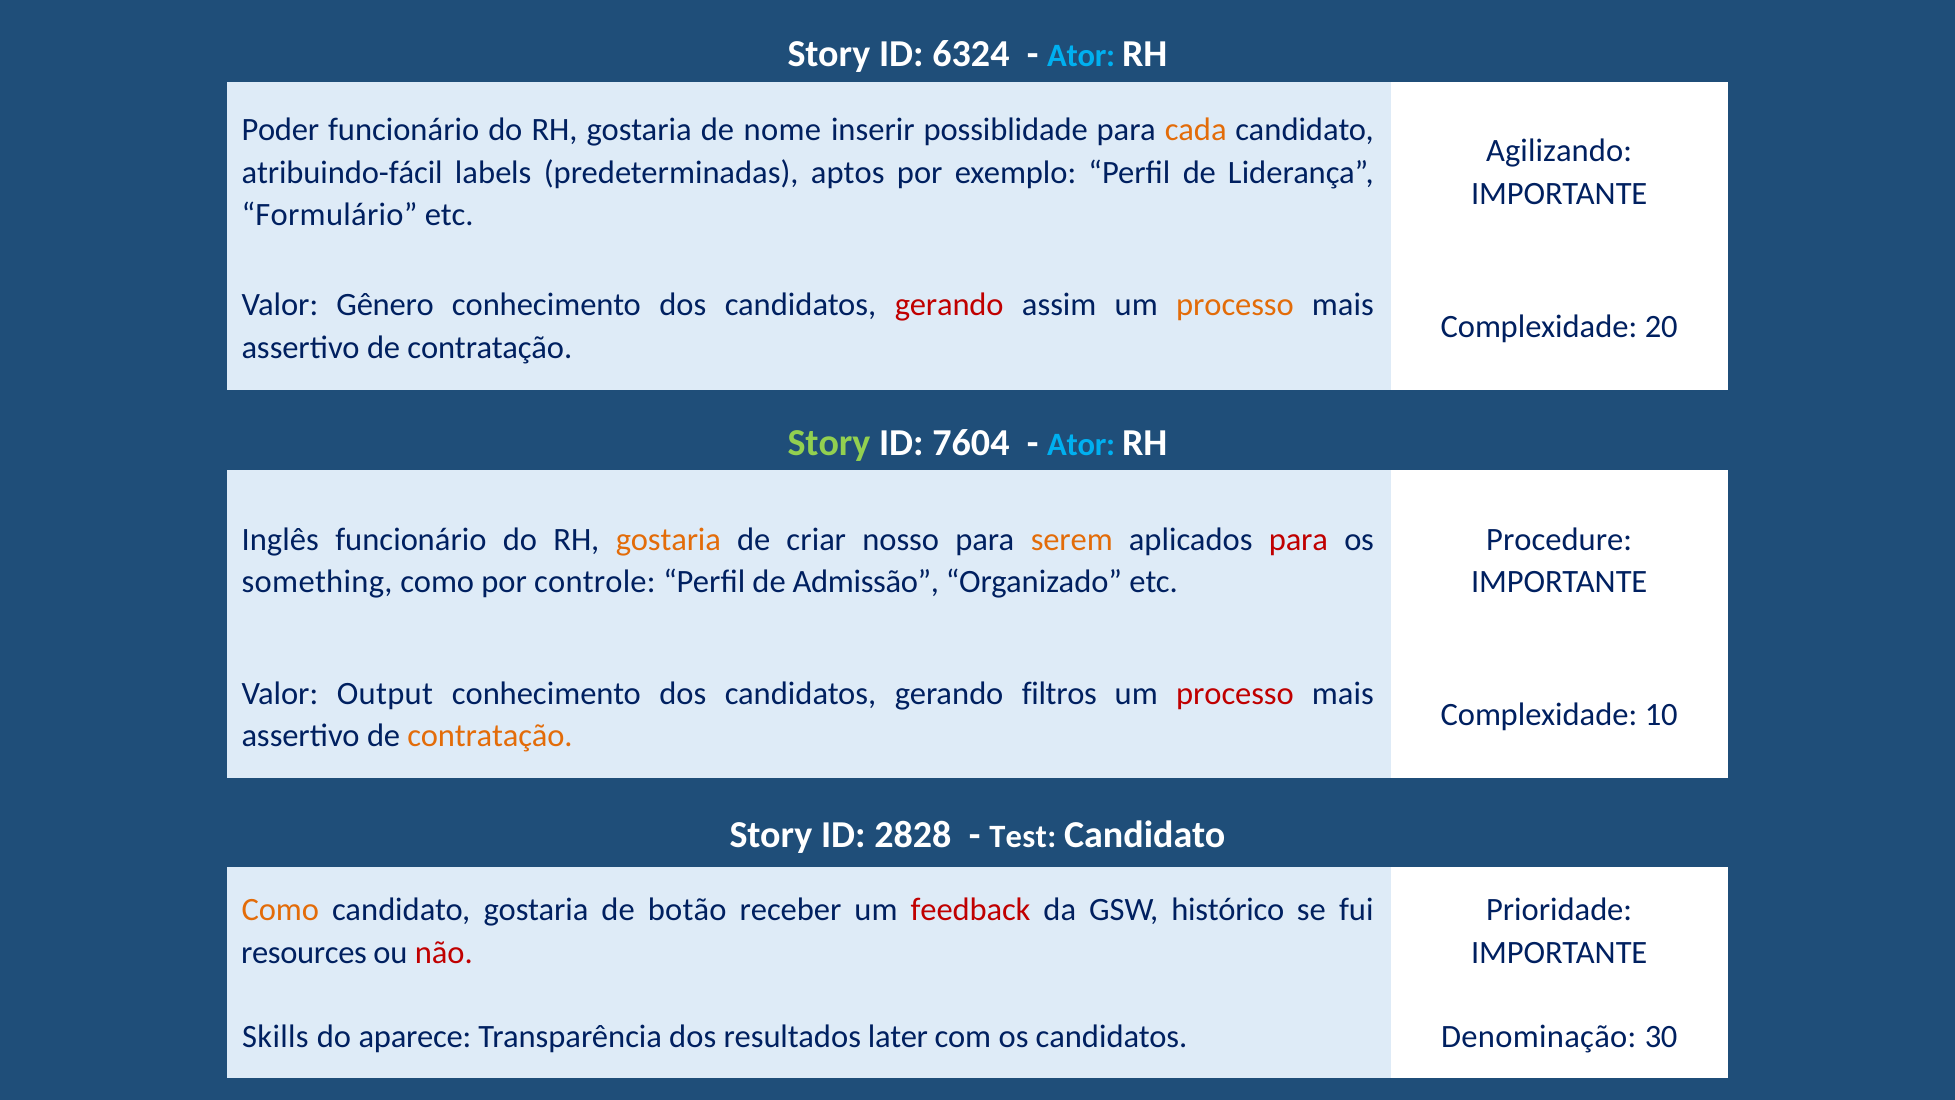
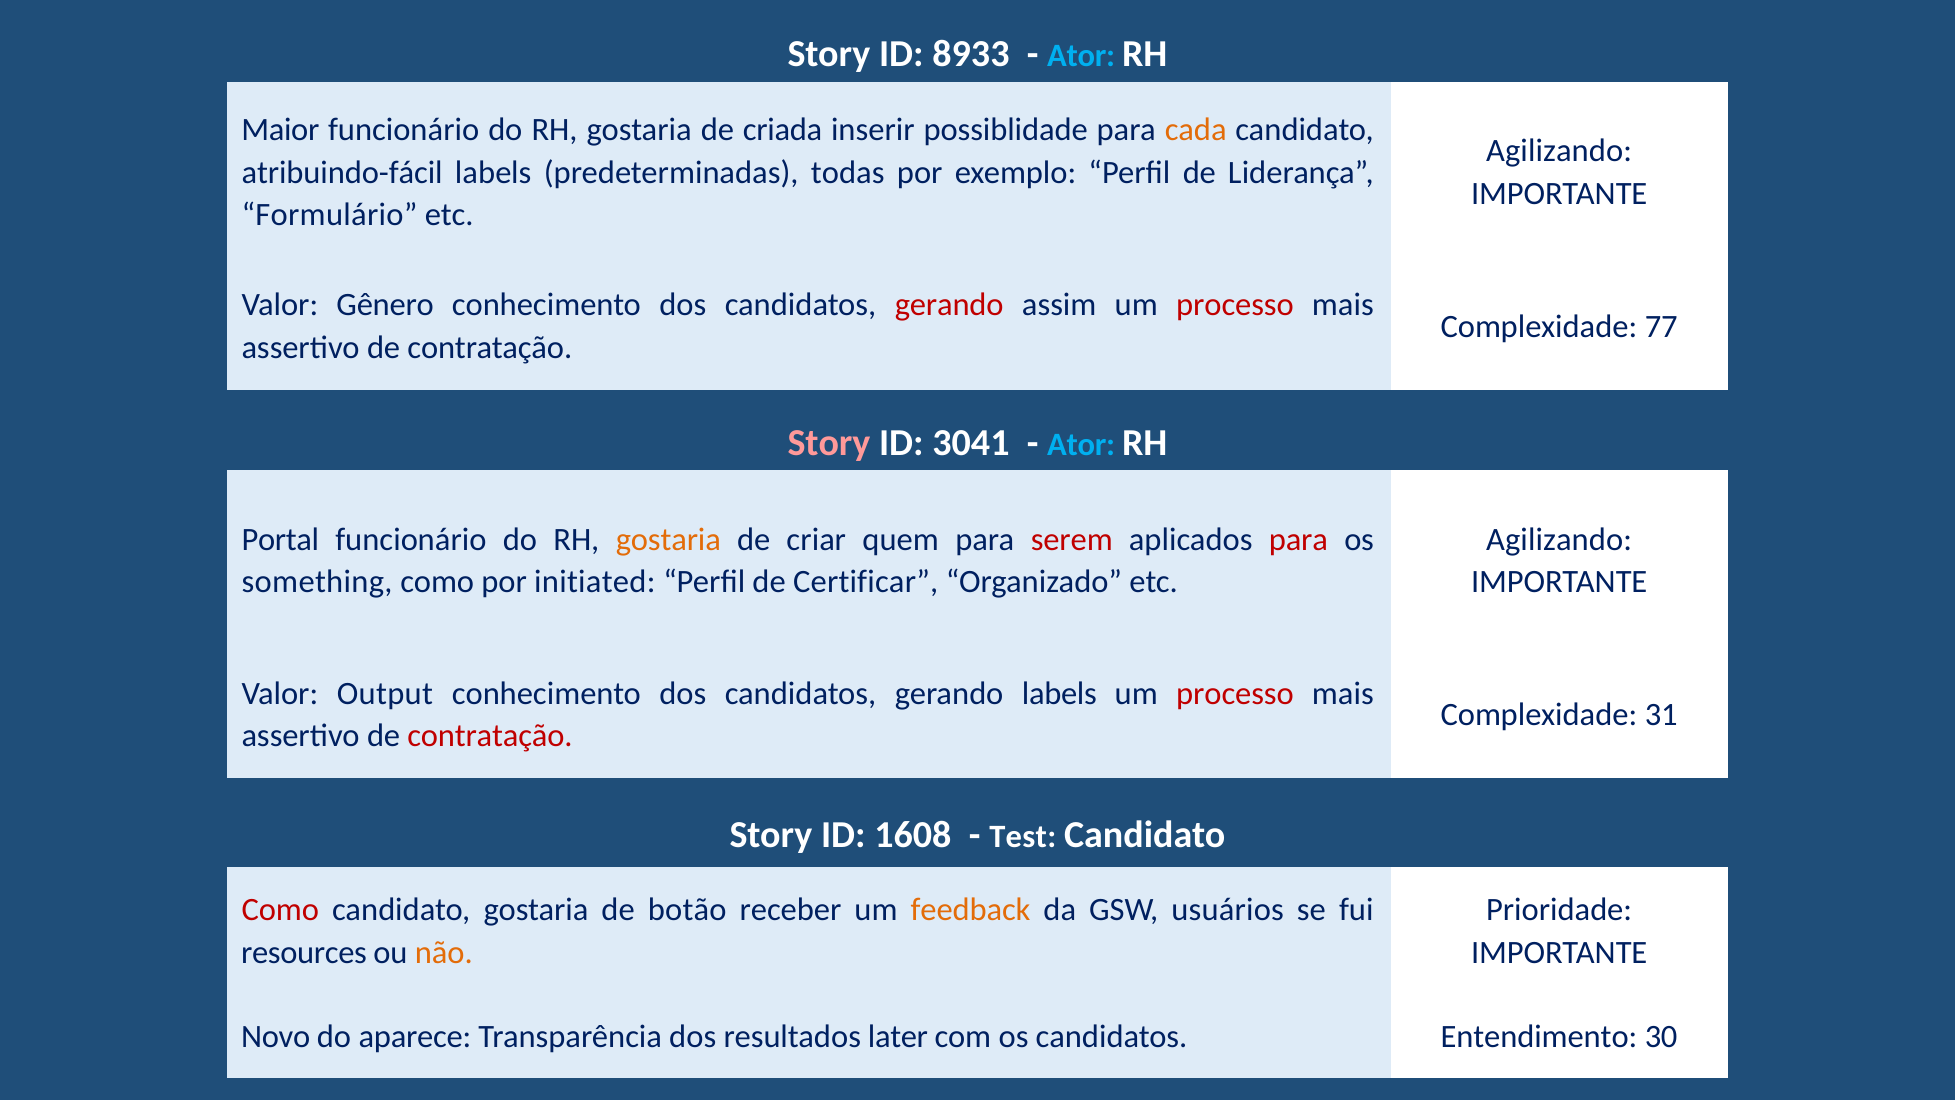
6324: 6324 -> 8933 (971, 54)
Poder: Poder -> Maior (280, 130)
nome: nome -> criada (783, 130)
aptos: aptos -> todas (848, 172)
processo colour: orange -> red (1235, 305)
20: 20 -> 77 (1661, 326)
Story colour: light green -> pink (829, 442)
7604: 7604 -> 3041 (971, 442)
Inglês: Inglês -> Portal (280, 539)
nosso: nosso -> quem (901, 539)
serem colour: orange -> red (1072, 539)
Procedure: Procedure -> Agilizando (1559, 539)
controle: controle -> initiated (595, 582)
Admissão: Admissão -> Certificar (866, 582)
gerando filtros: filtros -> labels (1059, 693)
10: 10 -> 31 (1661, 715)
contratação colour: orange -> red (490, 736)
2828: 2828 -> 1608 (913, 835)
Como colour: orange -> red (280, 910)
feedback colour: red -> orange (971, 910)
histórico: histórico -> usuários (1228, 910)
não colour: red -> orange (444, 952)
Skills: Skills -> Novo (276, 1036)
Denominação: Denominação -> Entendimento (1539, 1036)
